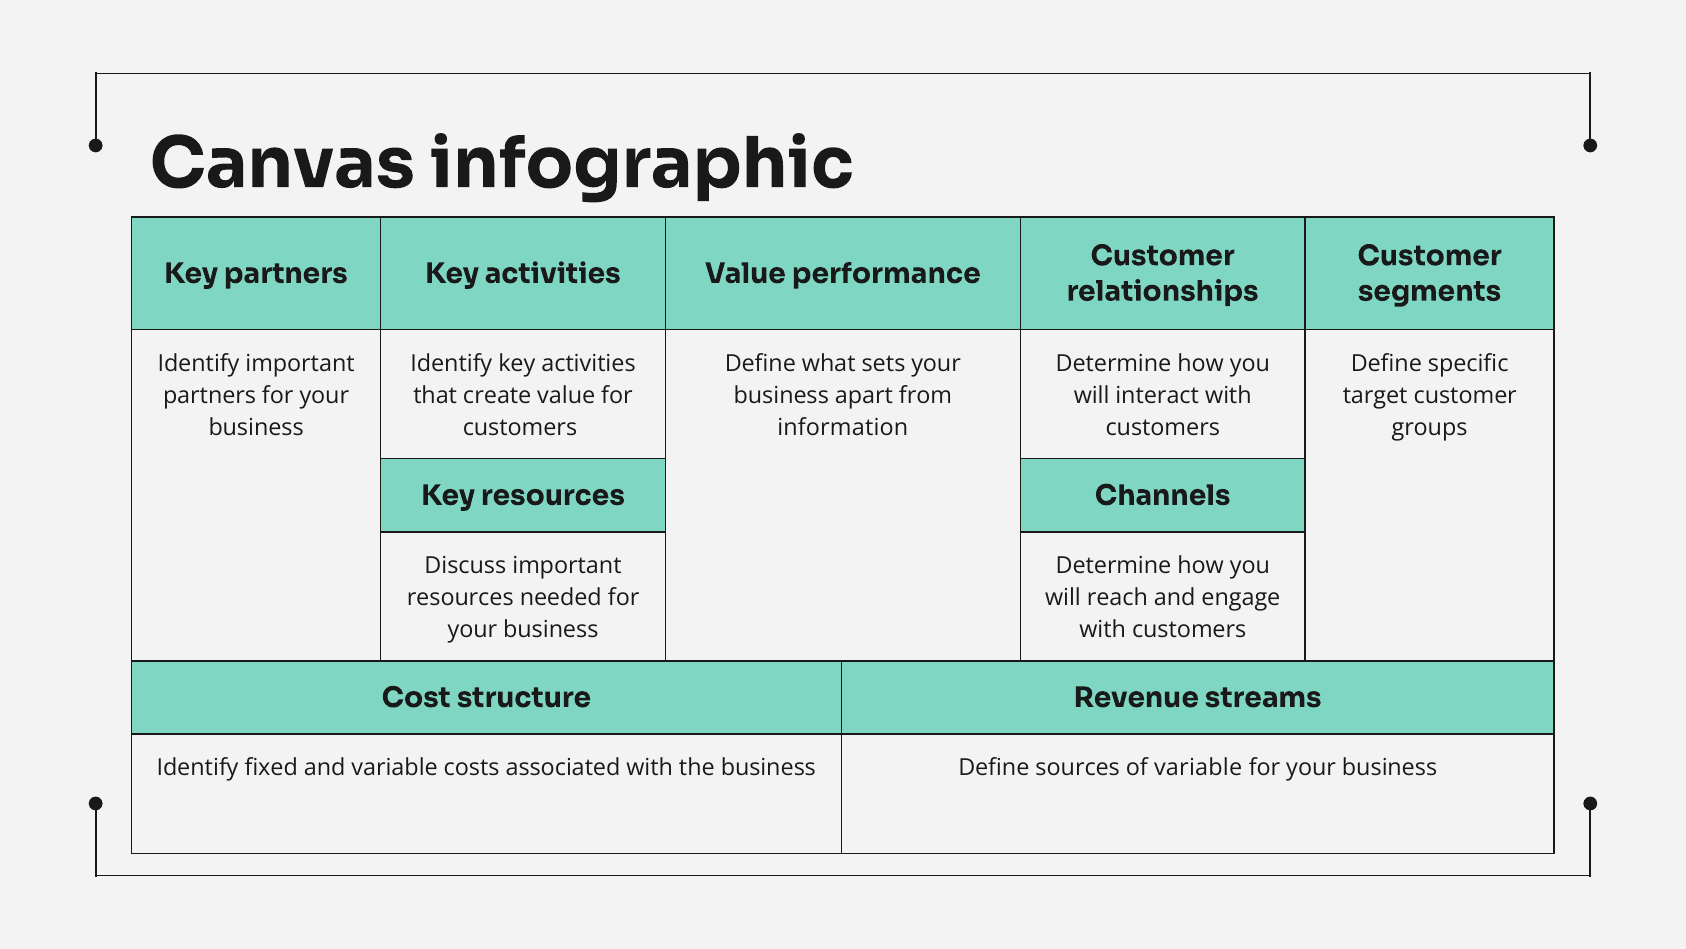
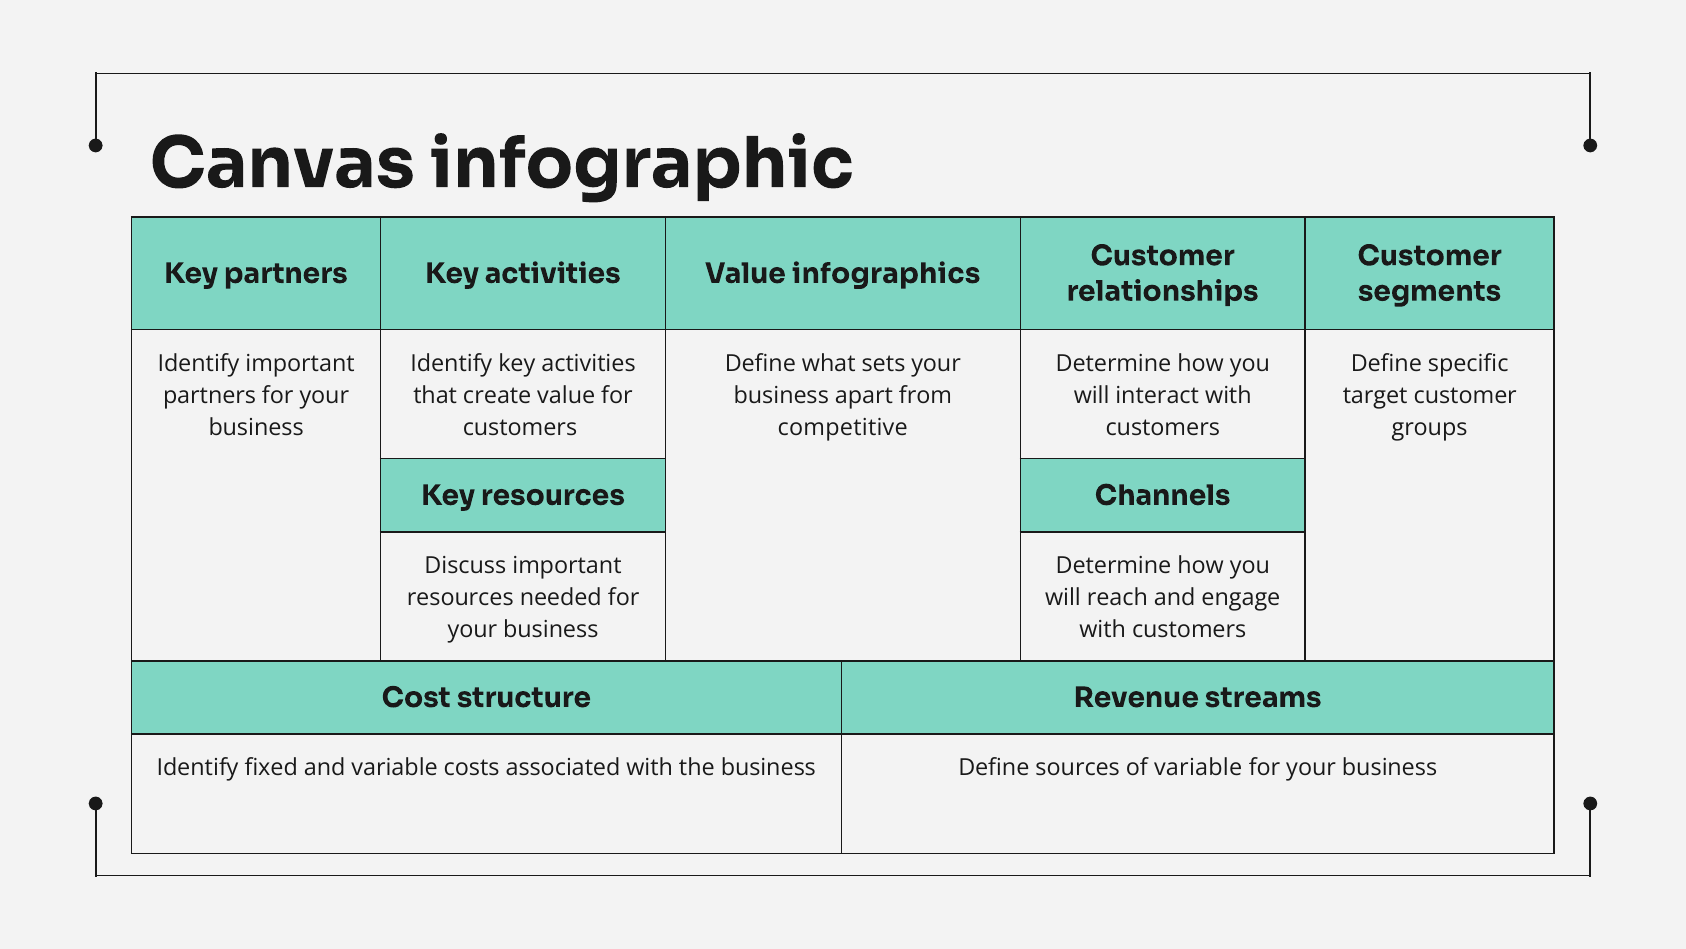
performance: performance -> infographics (886, 273)
information: information -> competitive (843, 427)
